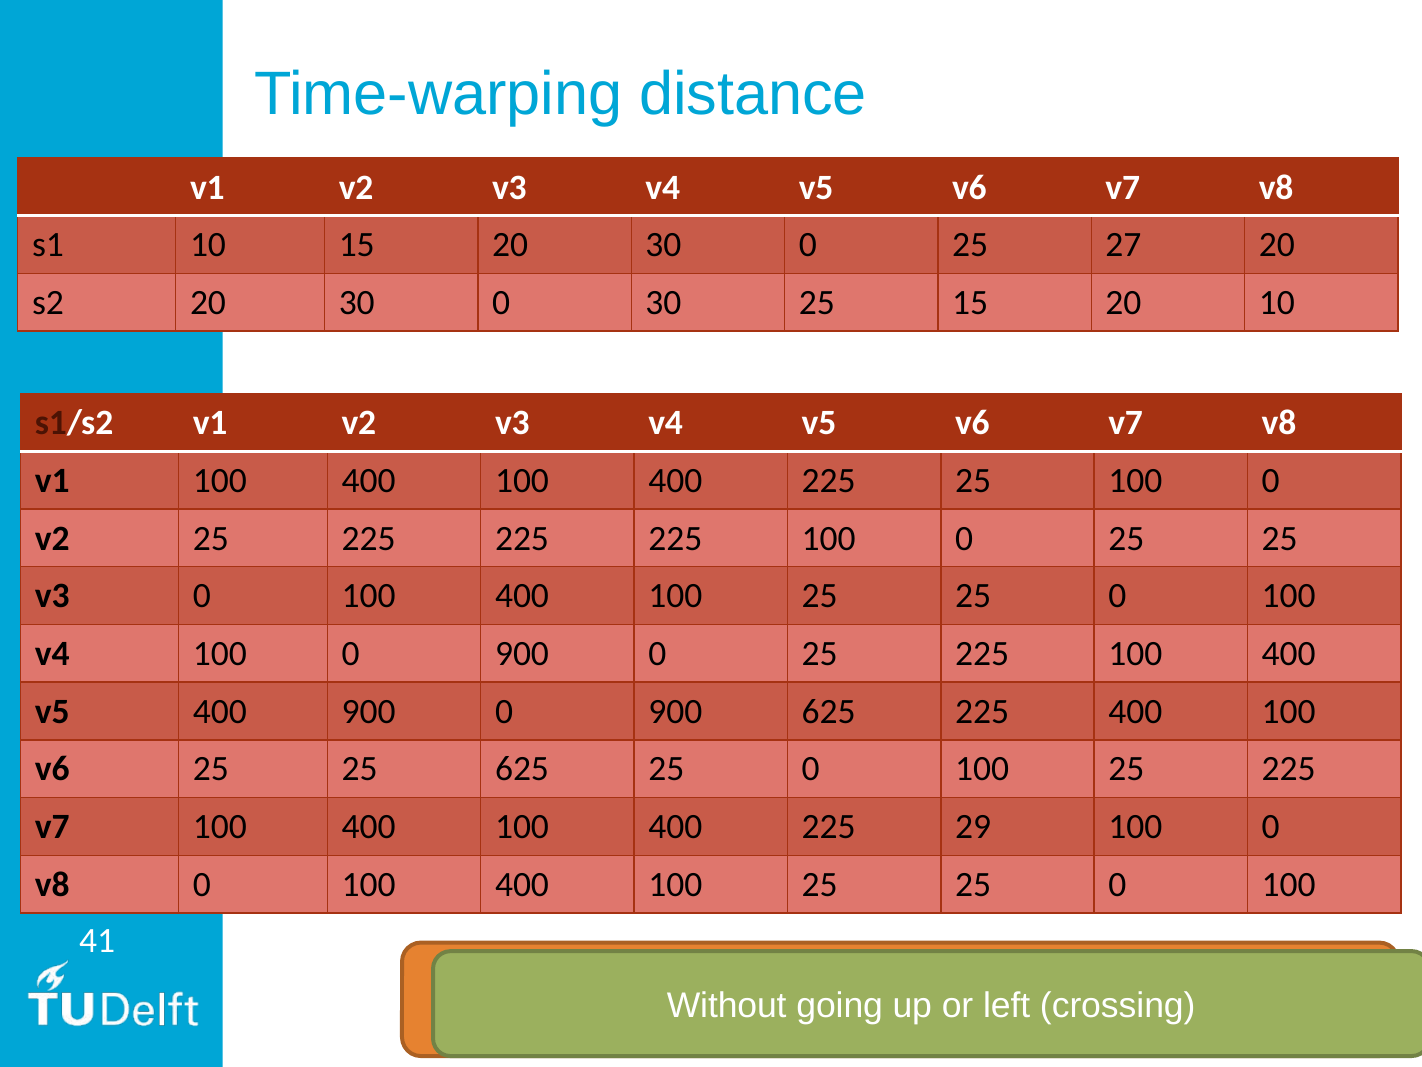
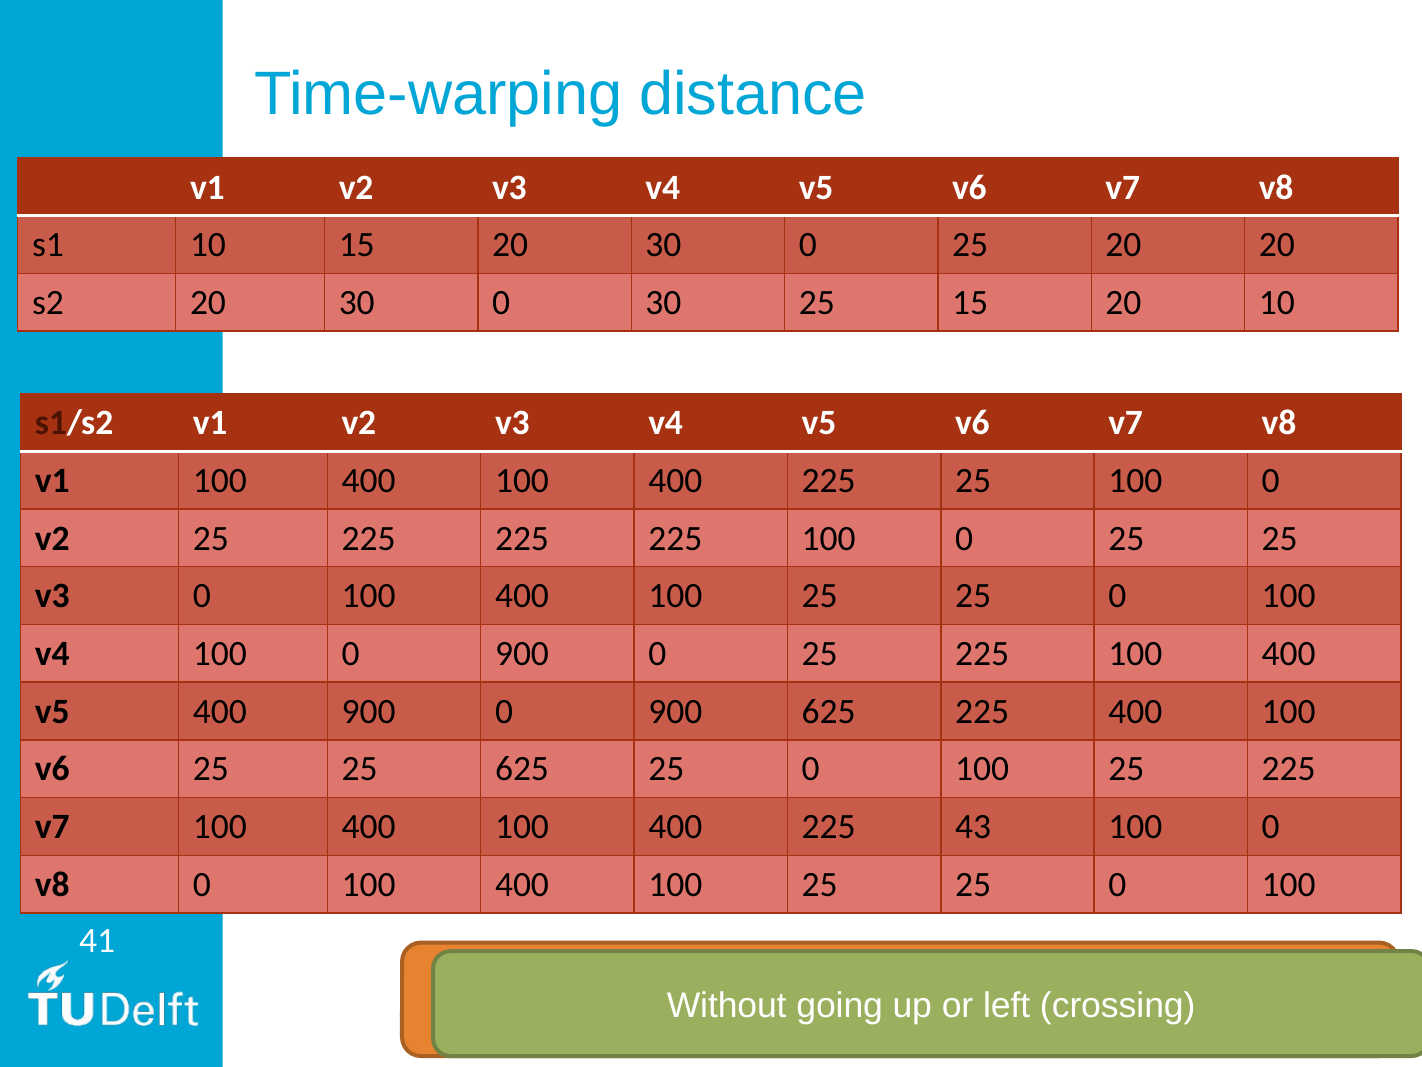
25 27: 27 -> 20 (1123, 245)
29: 29 -> 43 (973, 826)
